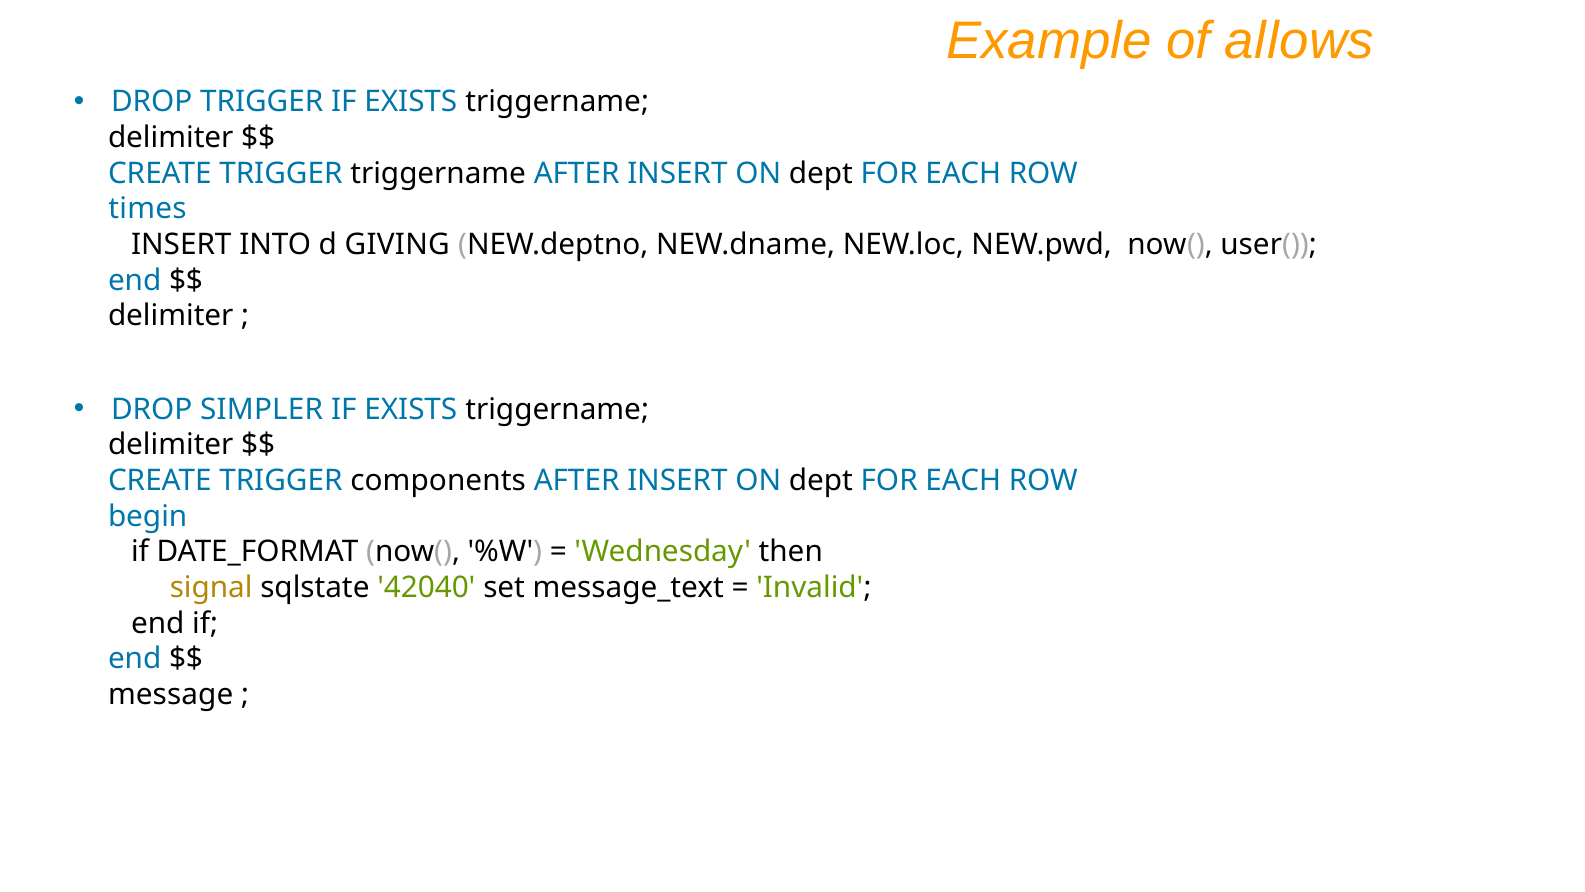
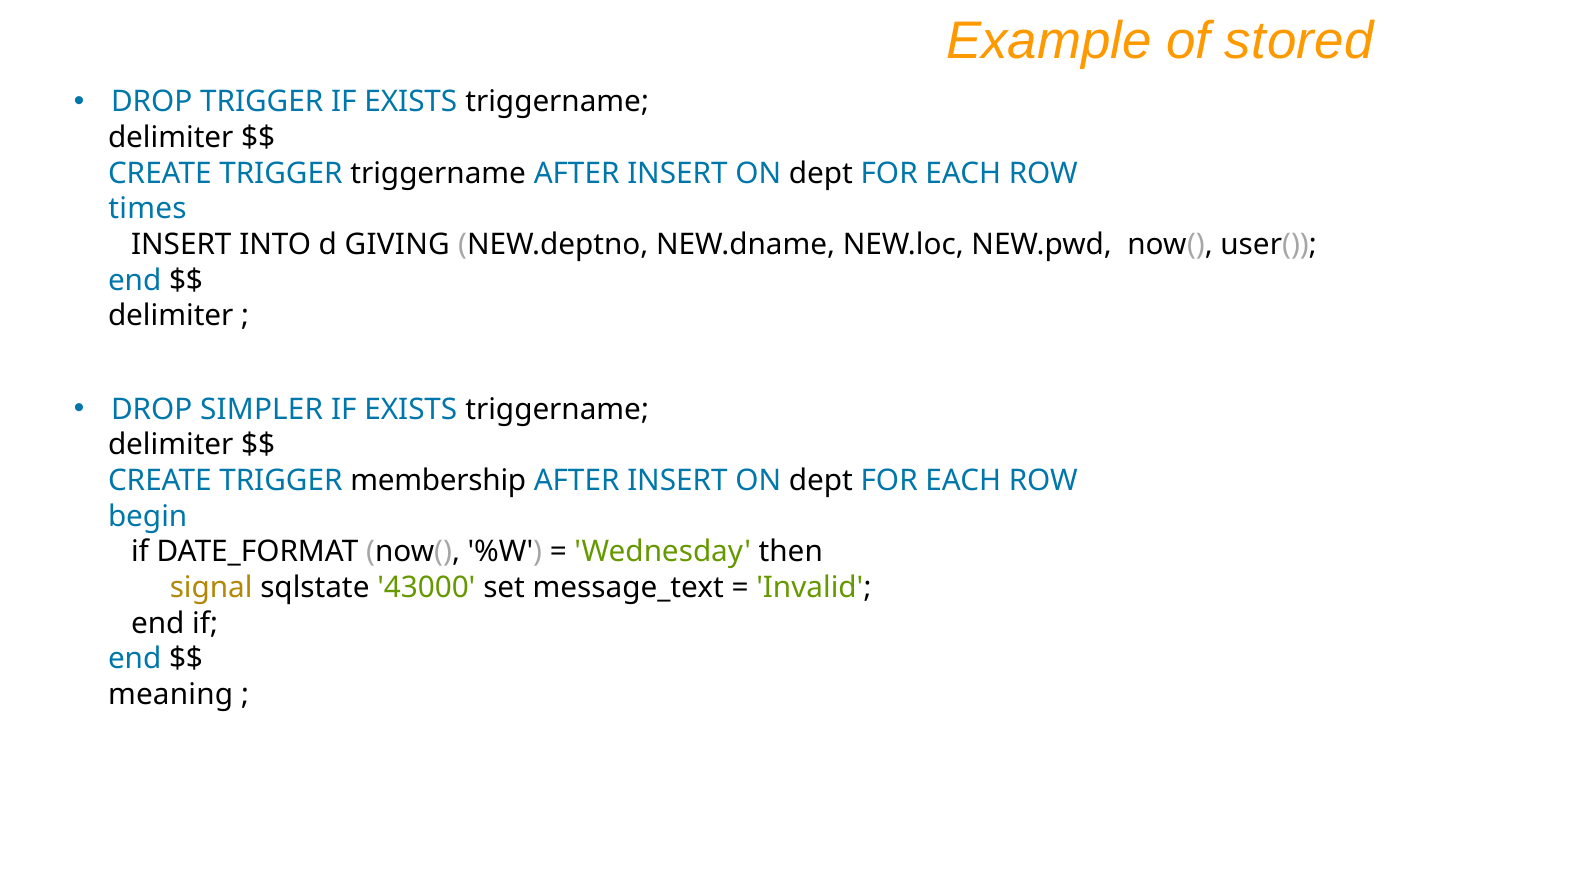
allows: allows -> stored (1300, 41)
components: components -> membership (438, 480)
42040: 42040 -> 43000 (426, 587)
message: message -> meaning (171, 694)
